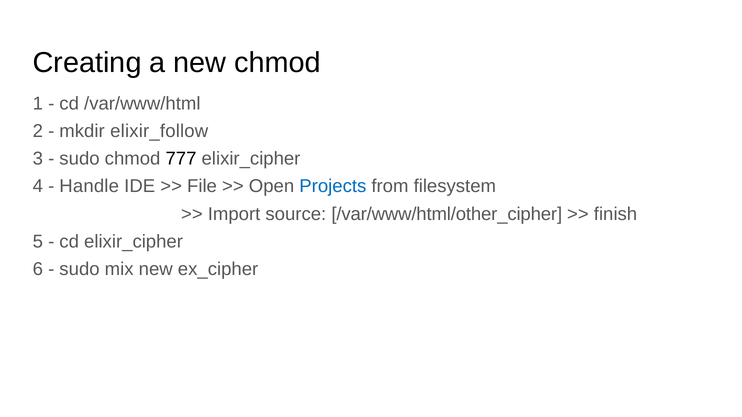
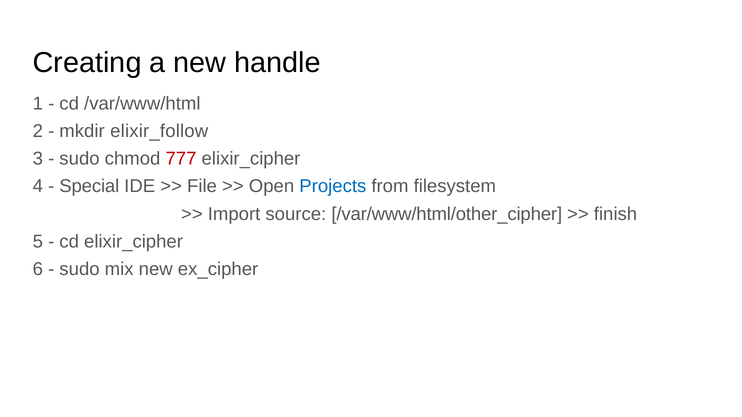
new chmod: chmod -> handle (277, 63)
777 colour: black -> red (181, 159)
Handle: Handle -> Special (89, 187)
